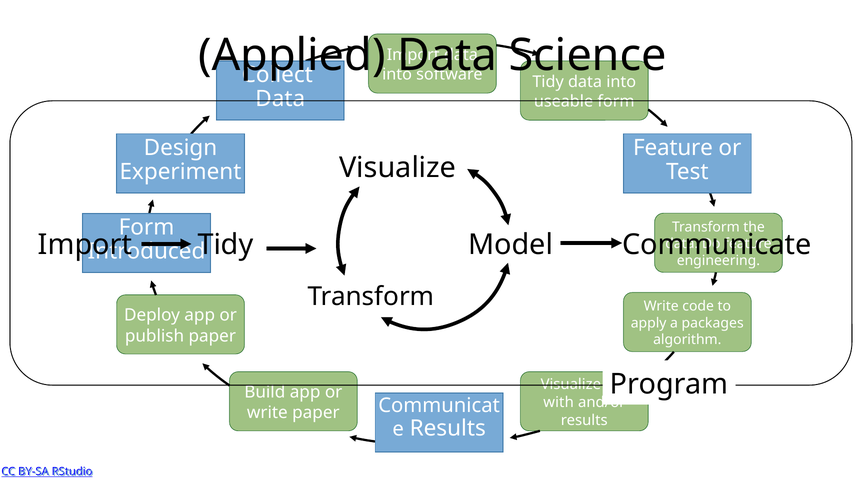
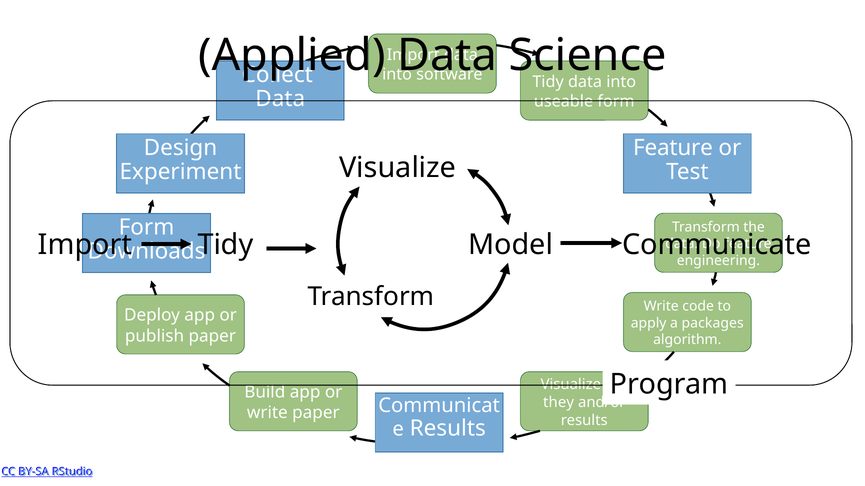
Introduced: Introduced -> Downloads (147, 252)
with: with -> they (559, 403)
